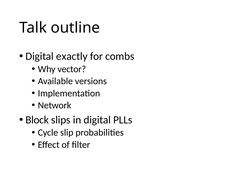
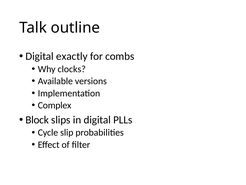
vector: vector -> clocks (72, 69)
Network: Network -> Complex (55, 105)
